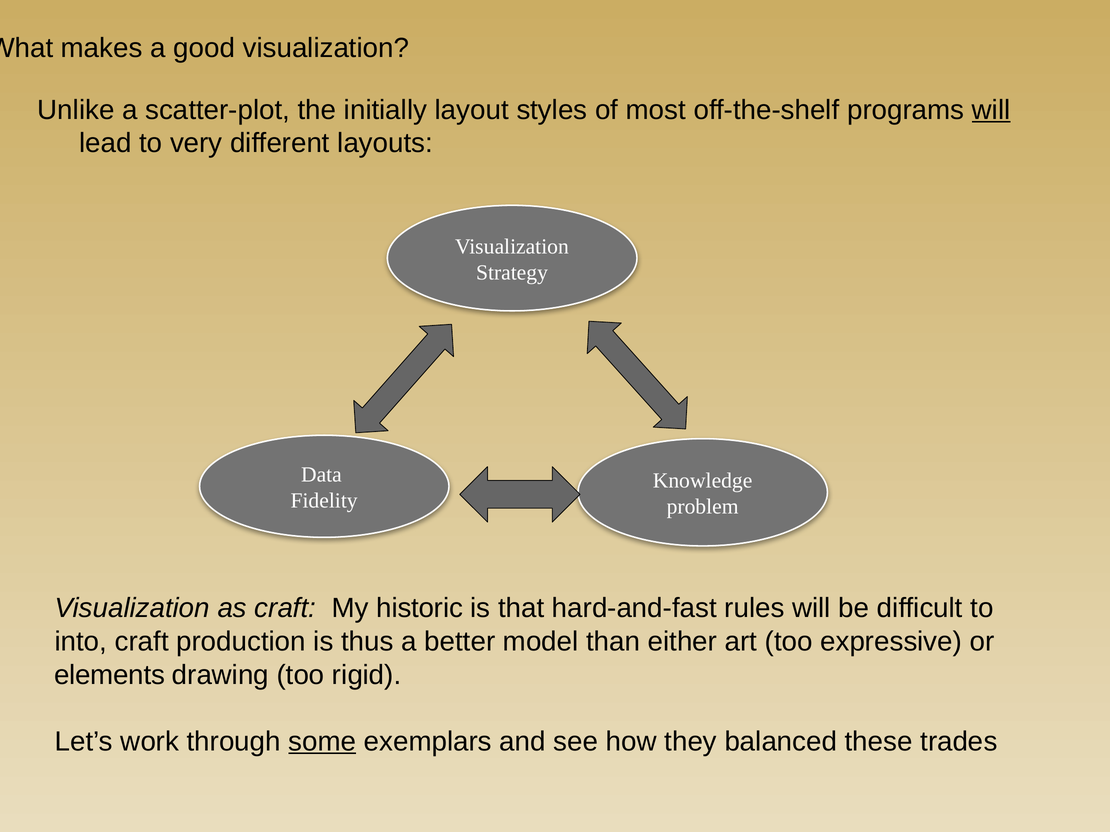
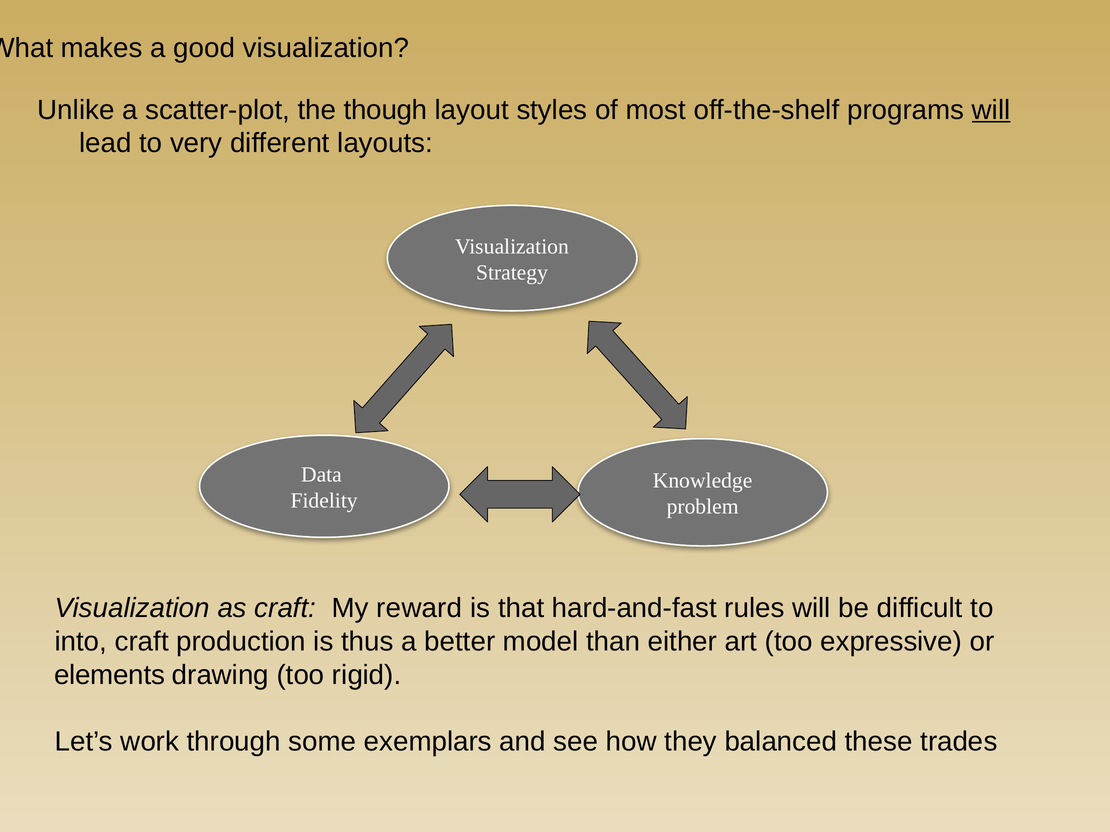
initially: initially -> though (386, 110)
historic: historic -> reward (419, 609)
some underline: present -> none (322, 742)
